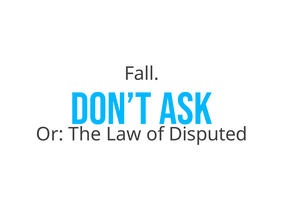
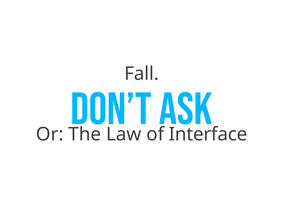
Disputed: Disputed -> Interface (208, 134)
